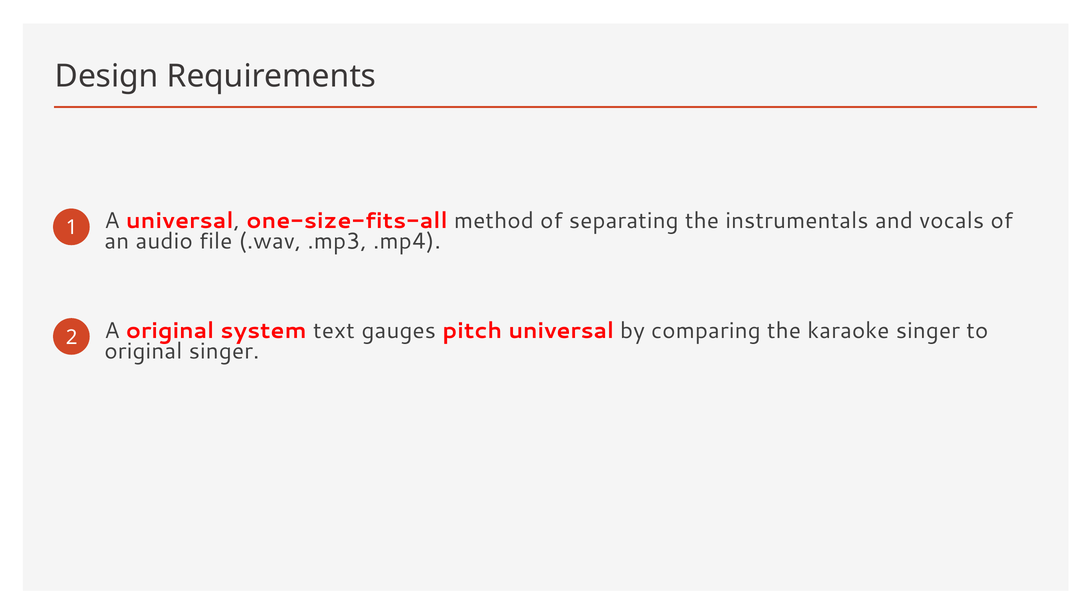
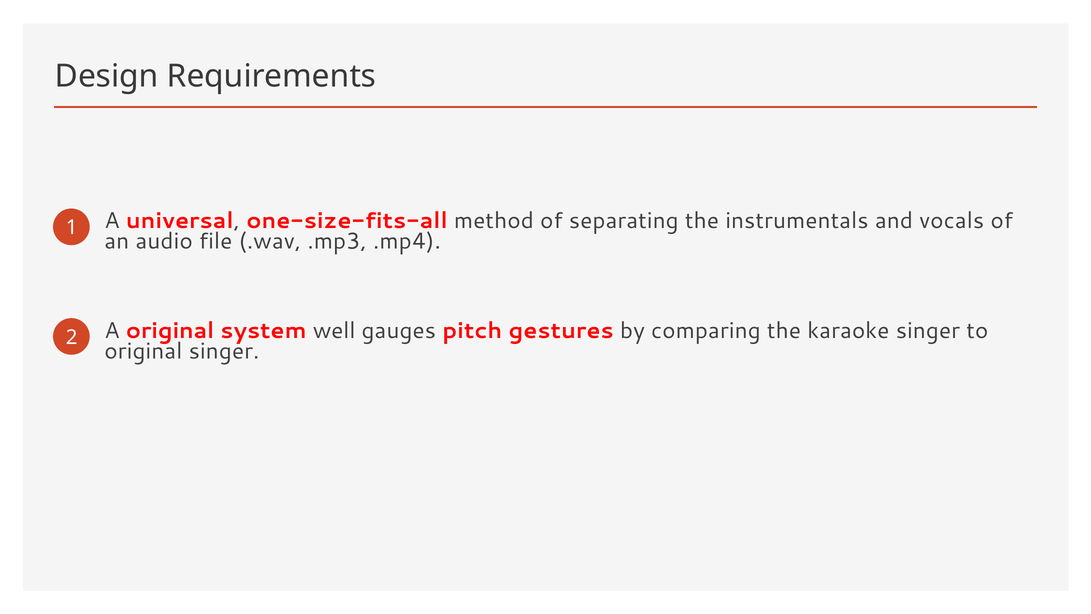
text: text -> well (334, 330)
pitch universal: universal -> gestures (561, 330)
